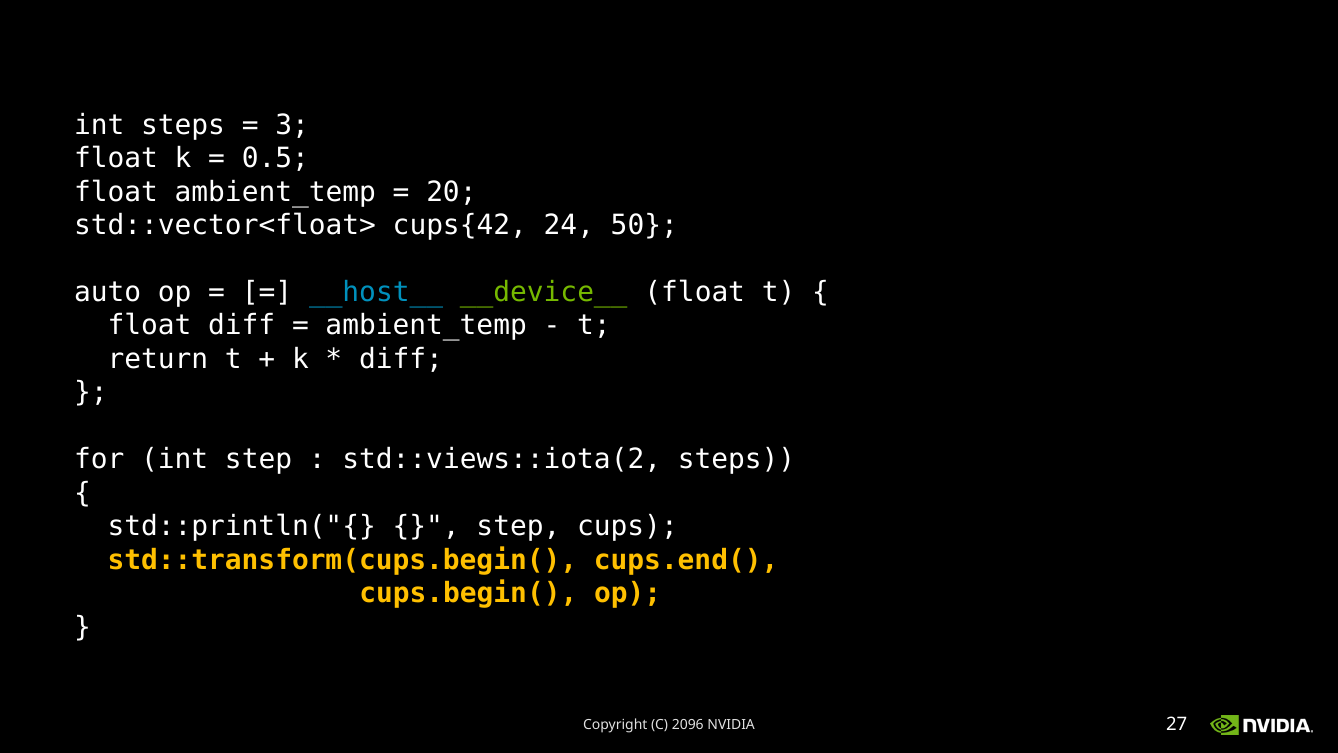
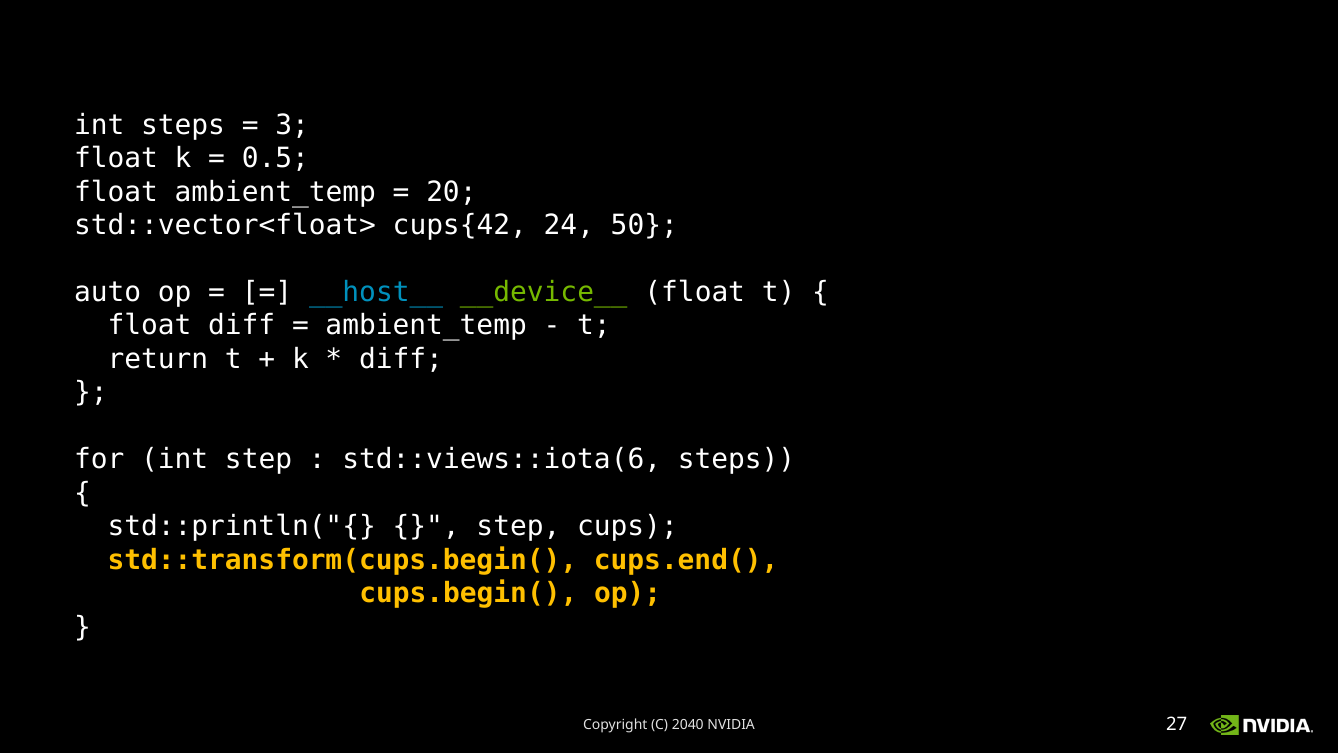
std::views::iota(2: std::views::iota(2 -> std::views::iota(6 (502, 459)
2096: 2096 -> 2040 (688, 724)
